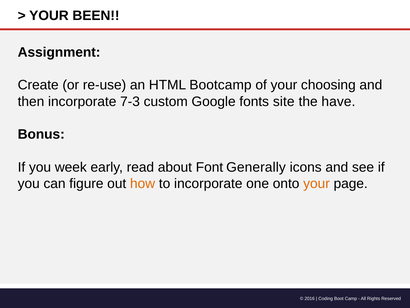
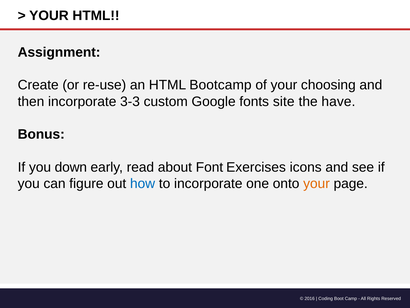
YOUR BEEN: BEEN -> HTML (96, 16)
7-3: 7-3 -> 3-3 (130, 101)
week: week -> down (71, 167)
Generally: Generally -> Exercises (256, 167)
how colour: orange -> blue (143, 183)
